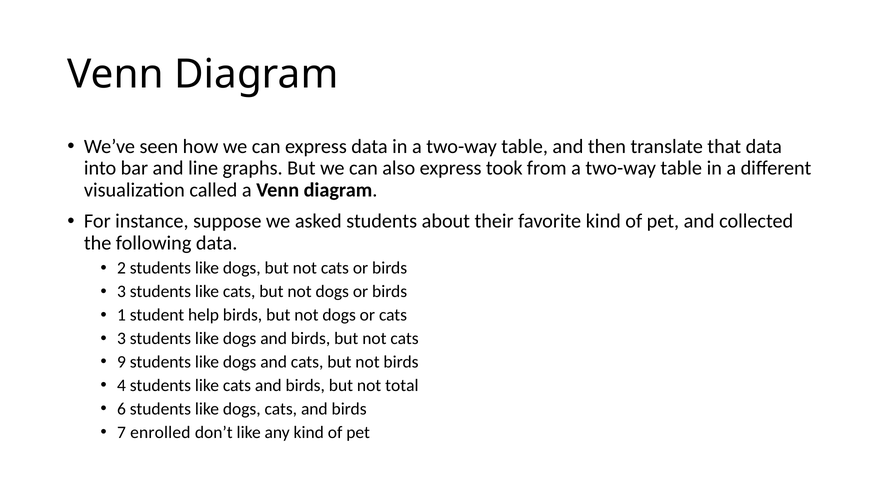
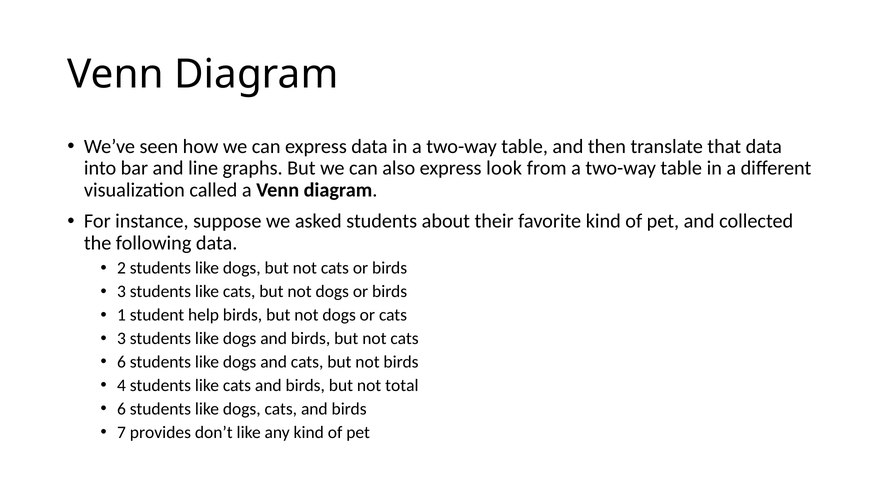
took: took -> look (504, 168)
9: 9 -> 6 (122, 362)
enrolled: enrolled -> provides (160, 433)
